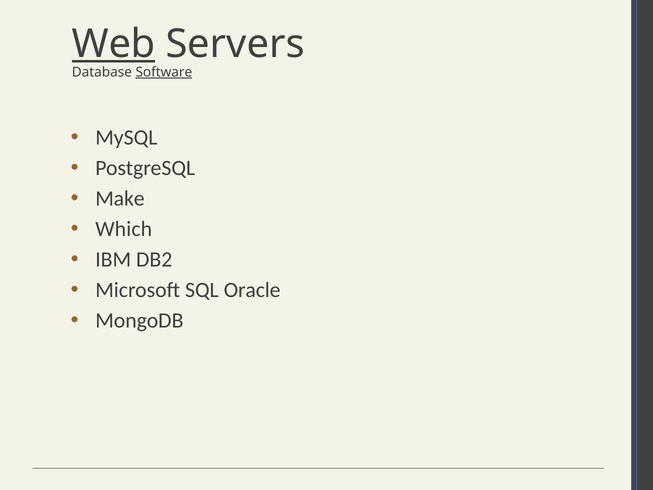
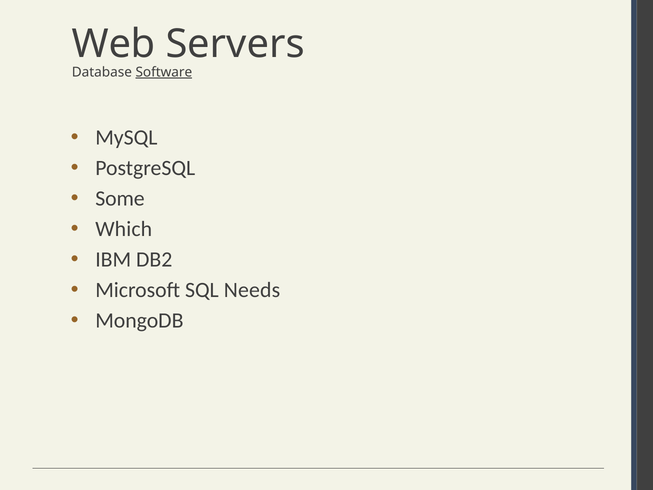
Web underline: present -> none (114, 44)
Make: Make -> Some (120, 199)
Oracle: Oracle -> Needs (252, 290)
